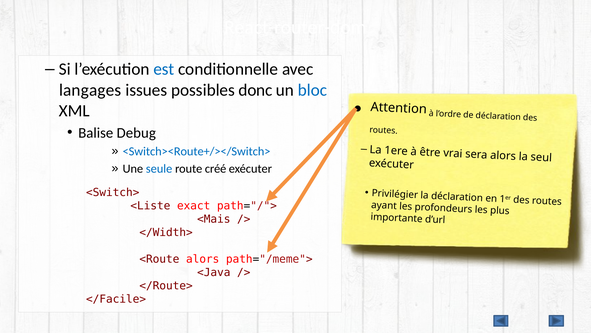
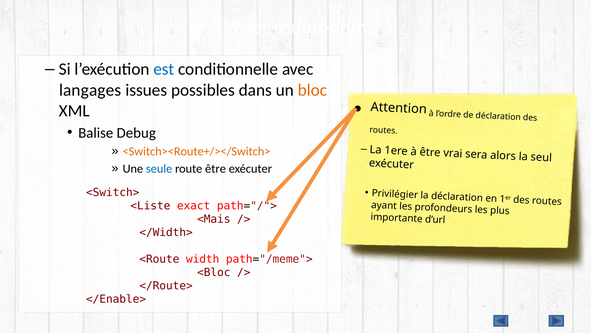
donc: donc -> dans (255, 90)
bloc colour: blue -> orange (312, 90)
<Switch><Route+/></Switch> colour: blue -> orange (197, 151)
route créé: créé -> être (215, 168)
<Route alors: alors -> width (203, 259)
<Java: <Java -> <Bloc (214, 272)
</Facile>: </Facile> -> </Enable> (116, 299)
